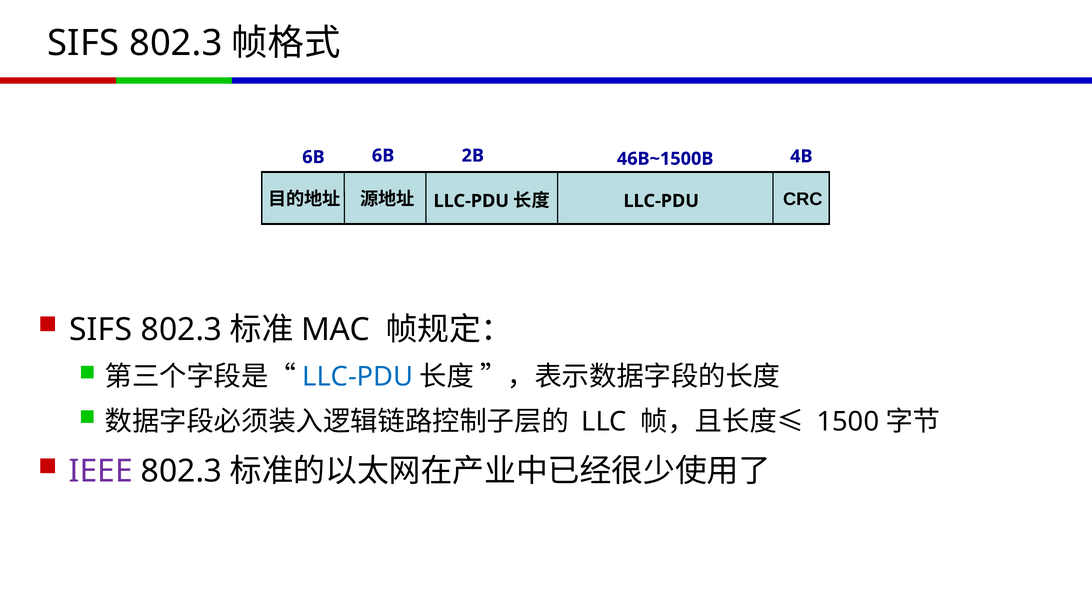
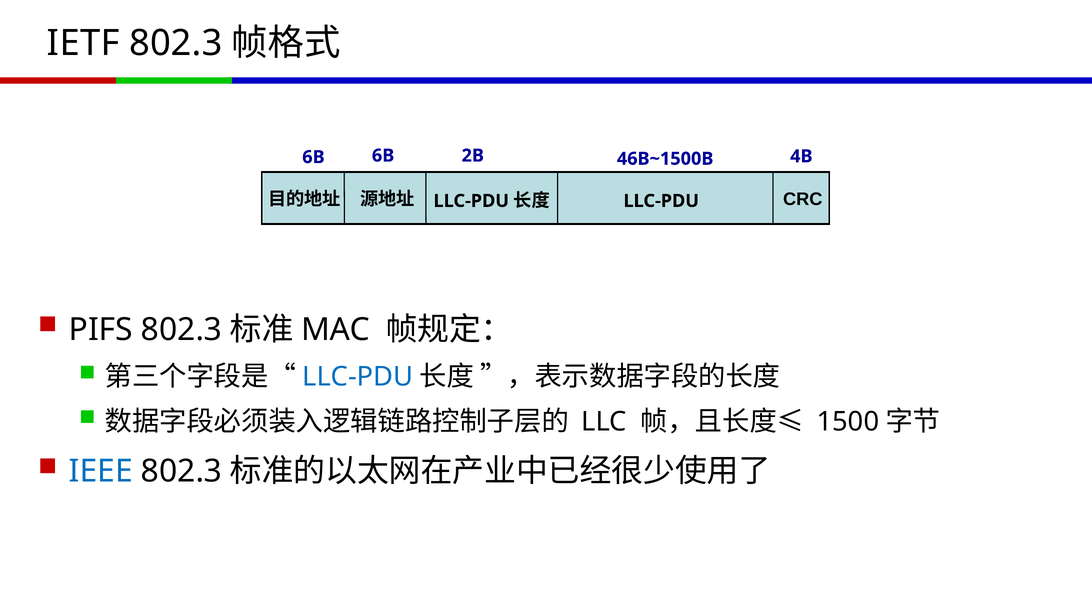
SIFS: SIFS -> IETF (83, 43)
SIFS: SIFS -> PIFS (101, 330)
IEEE colour: purple -> blue (101, 471)
